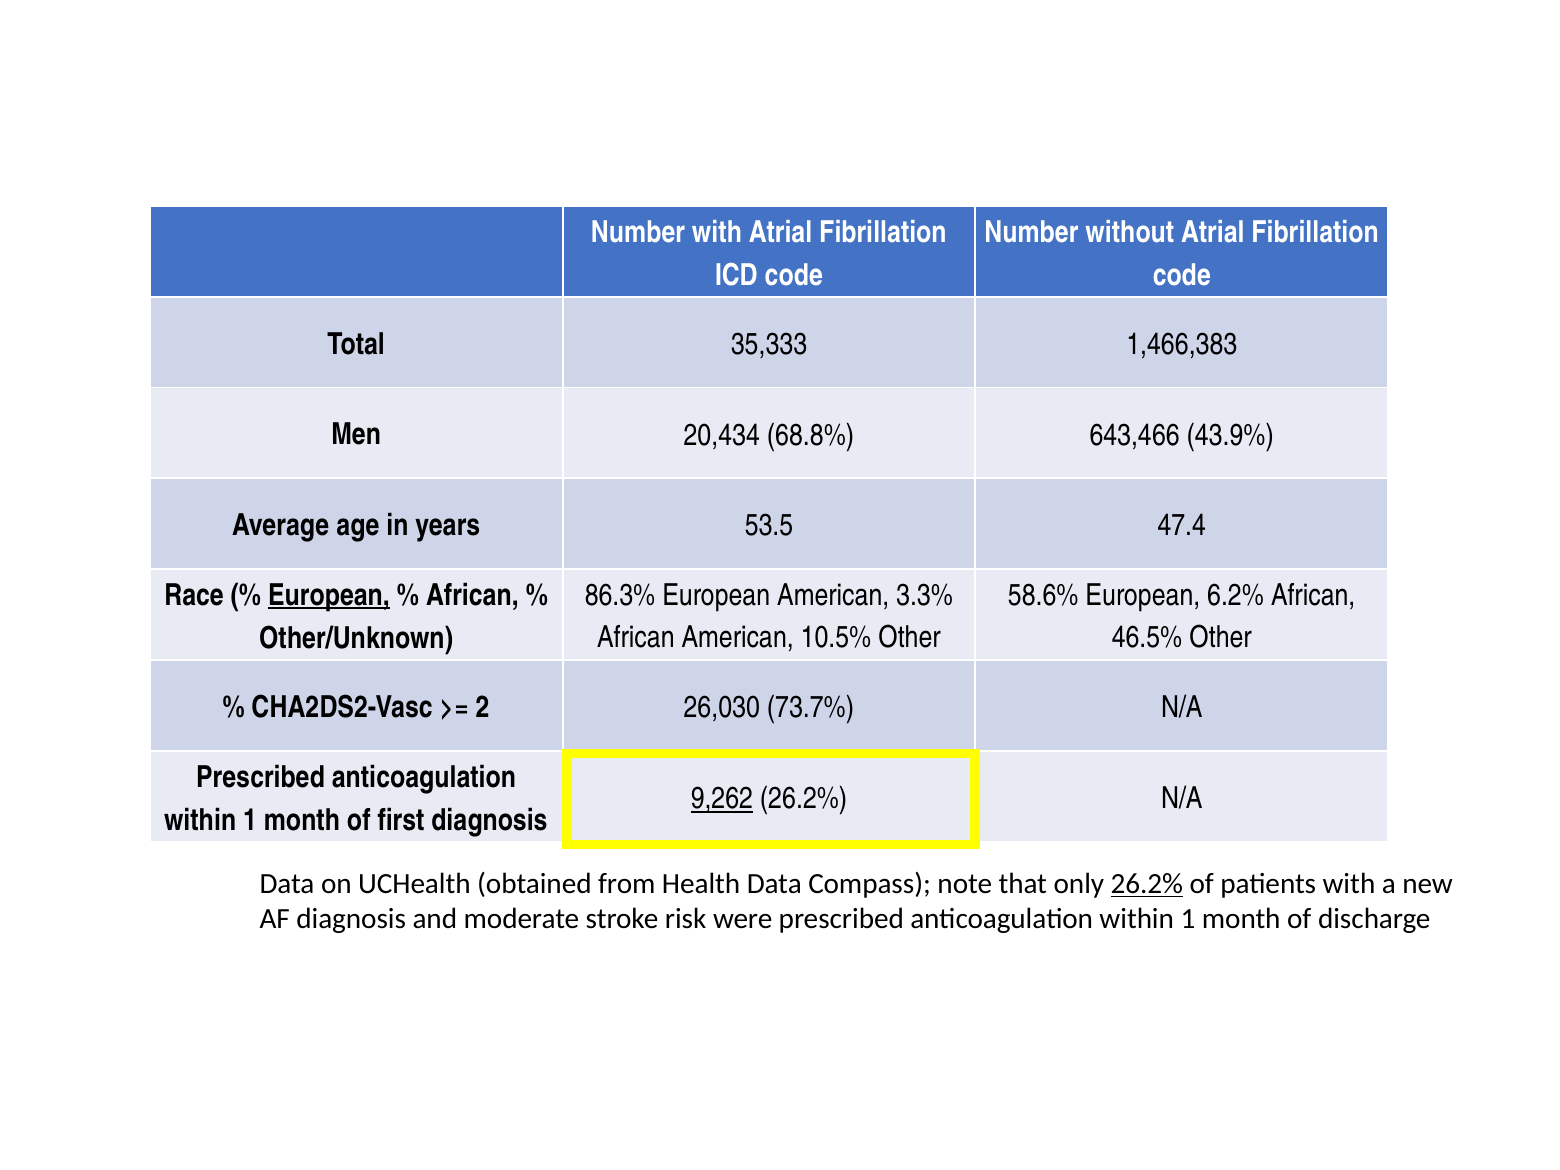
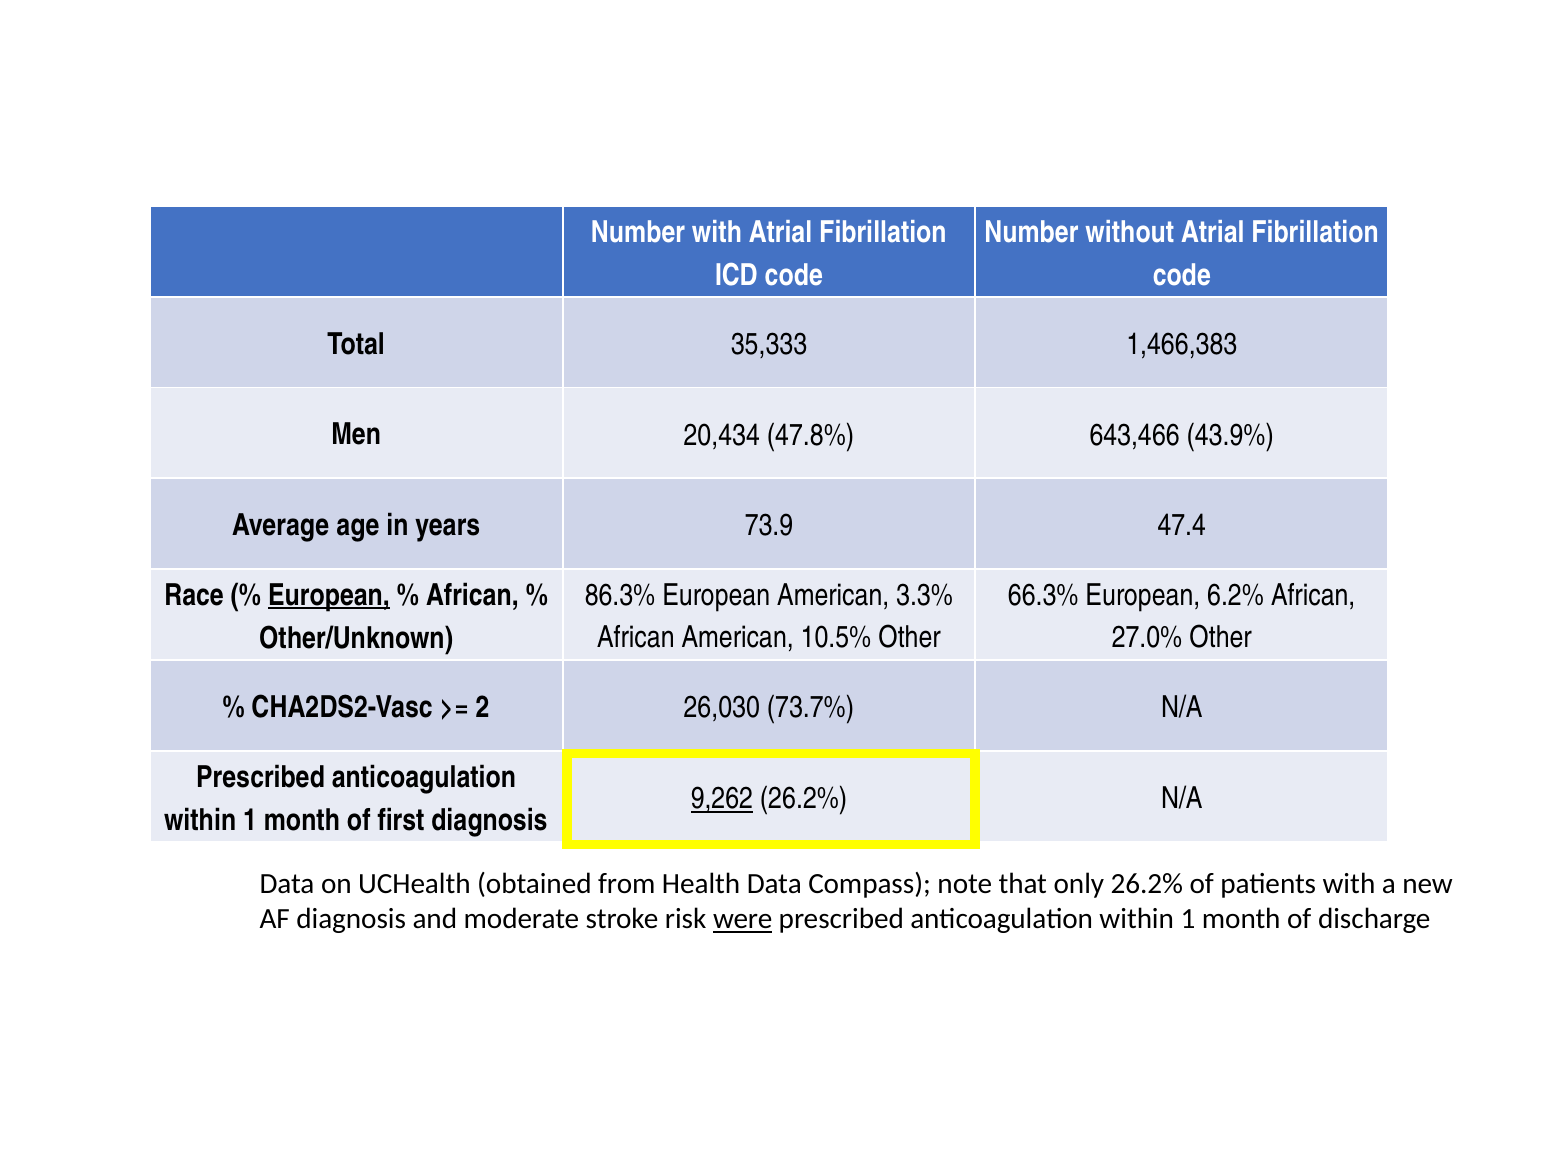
68.8%: 68.8% -> 47.8% (811, 435)
53.5: 53.5 -> 73.9 (769, 526)
58.6%: 58.6% -> 66.3% (1043, 596)
46.5%: 46.5% -> 27.0% (1147, 638)
26.2% underline: present -> none (1147, 884)
were underline: none -> present (743, 919)
